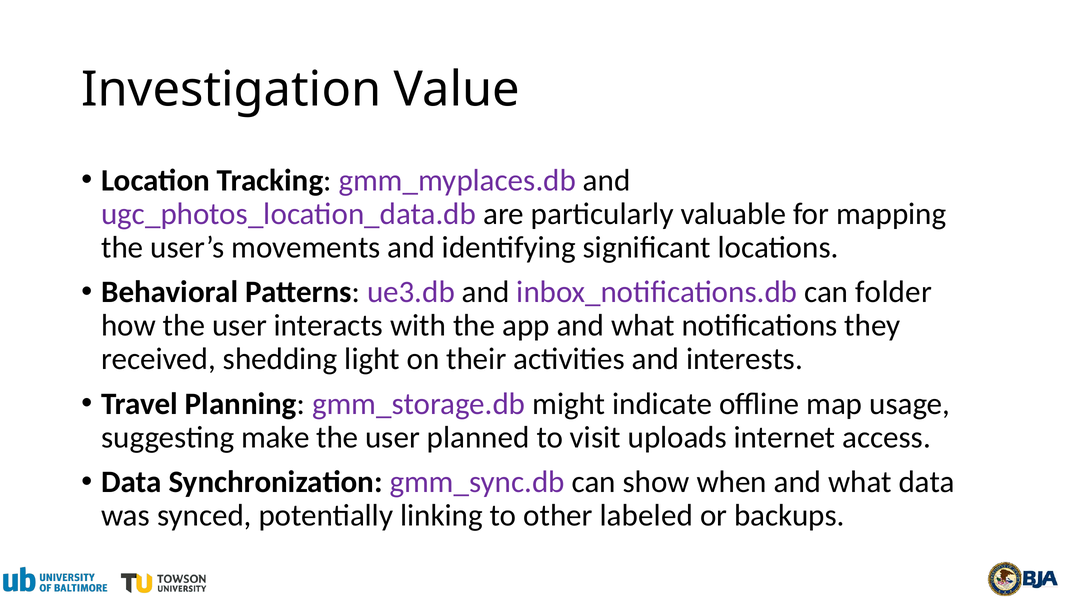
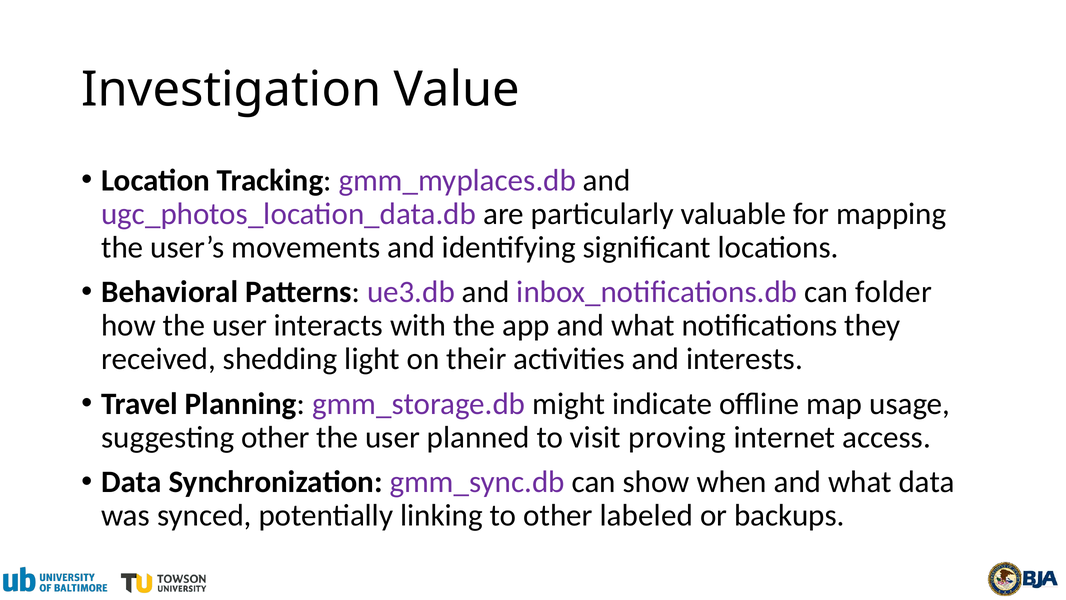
suggesting make: make -> other (275, 437)
uploads: uploads -> proving (677, 437)
